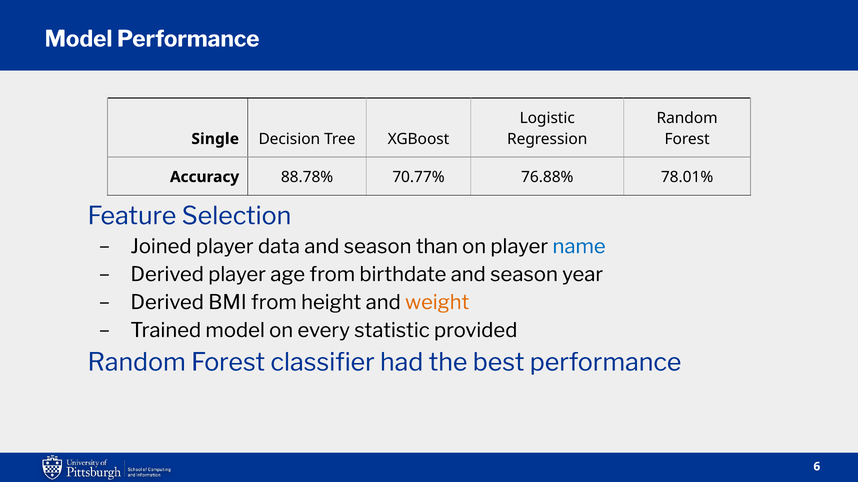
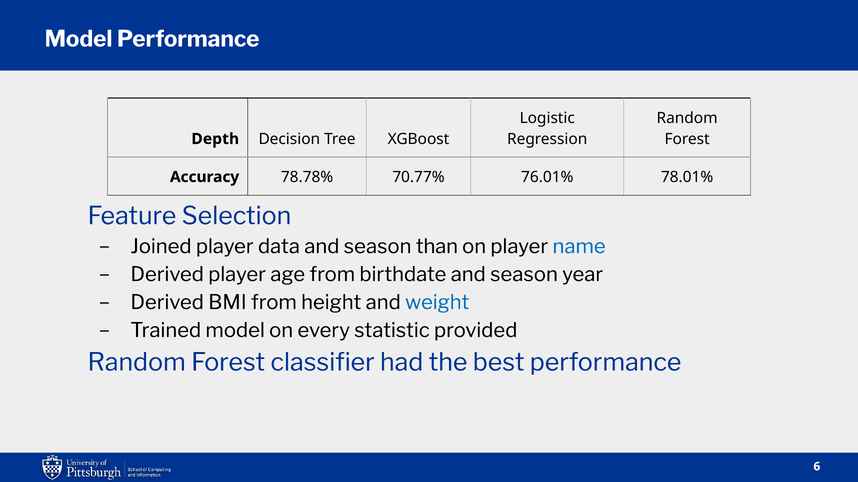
Single: Single -> Depth (215, 139)
88.78%: 88.78% -> 78.78% (307, 177)
76.88%: 76.88% -> 76.01% (547, 177)
weight colour: orange -> blue (437, 303)
